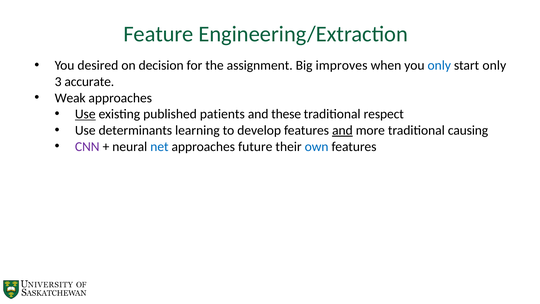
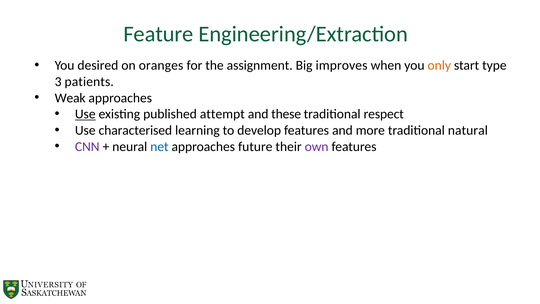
decision: decision -> oranges (161, 65)
only colour: blue -> orange (439, 65)
start only: only -> type (494, 65)
accurate: accurate -> patients (89, 82)
patients: patients -> attempt (222, 114)
determinants: determinants -> characterised (135, 130)
and underline: present -> none (342, 130)
causing: causing -> natural (468, 130)
own colour: blue -> purple (317, 146)
